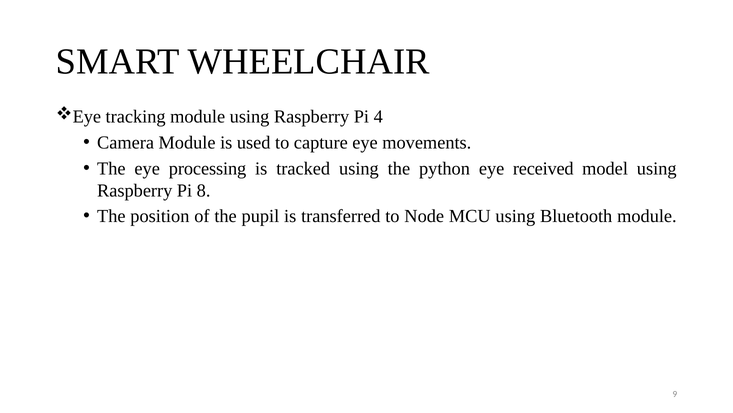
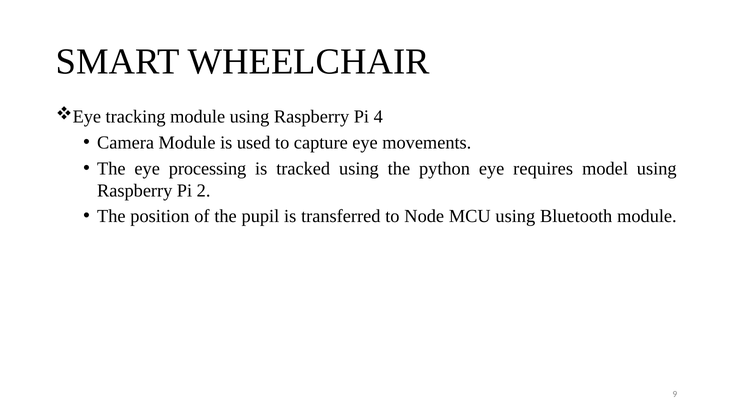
received: received -> requires (543, 168)
8: 8 -> 2 (204, 190)
